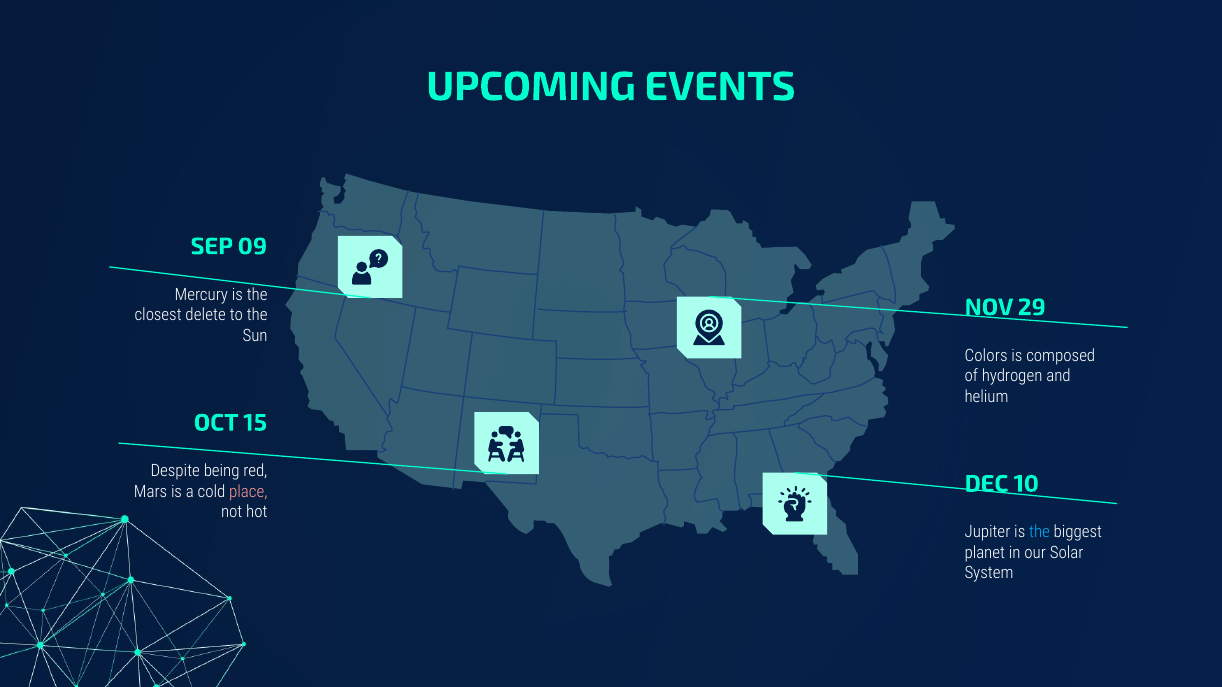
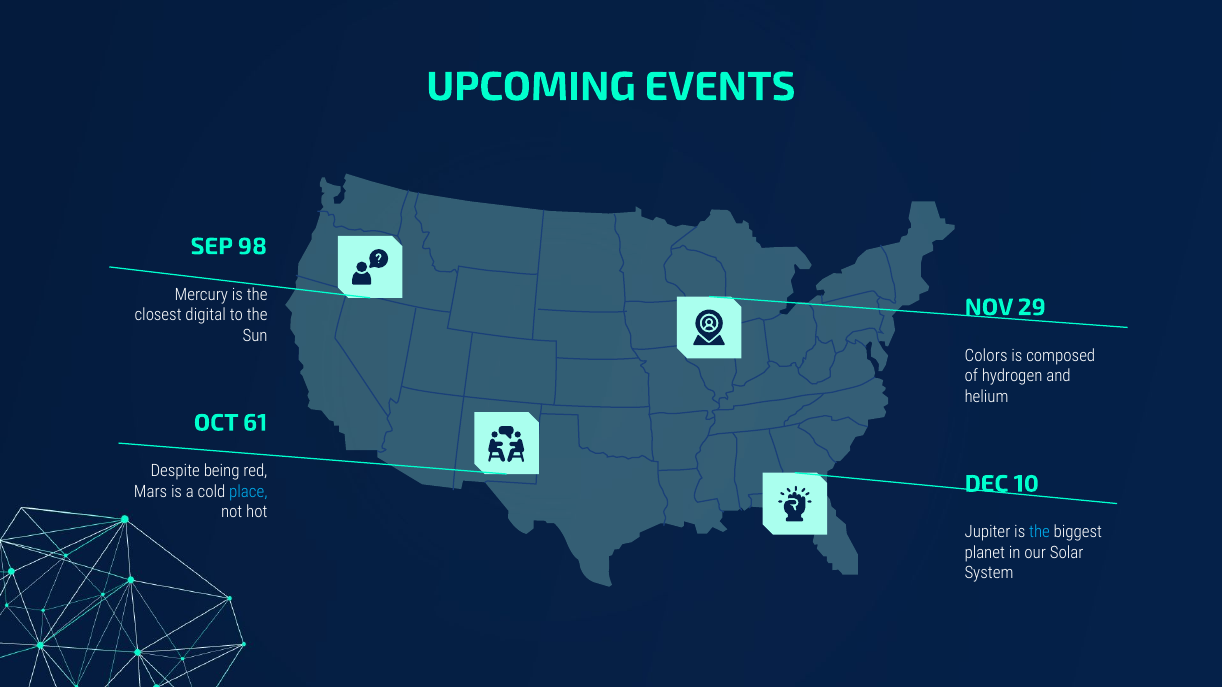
09: 09 -> 98 (252, 246)
delete: delete -> digital (206, 315)
15: 15 -> 61 (255, 423)
place colour: pink -> light blue (248, 492)
